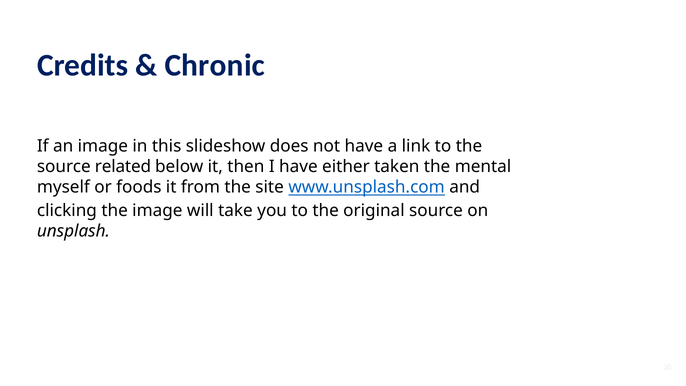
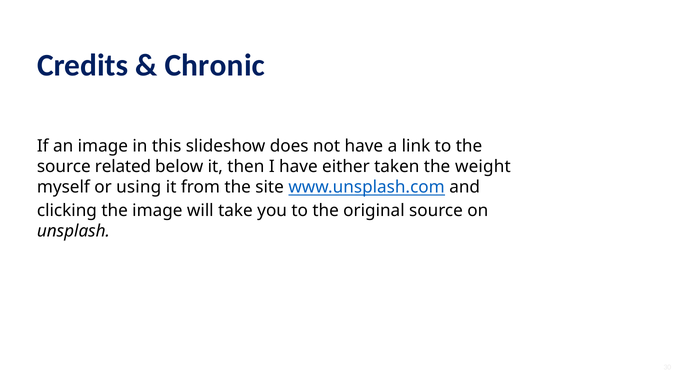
mental: mental -> weight (483, 167)
foods: foods -> using (139, 187)
